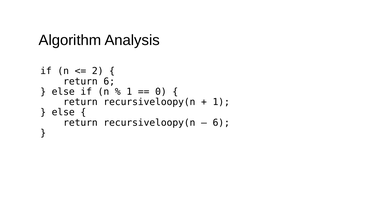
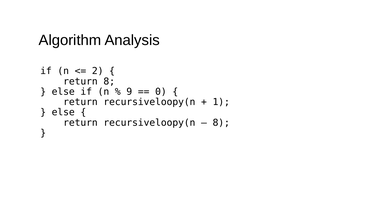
return 6: 6 -> 8 (109, 81)
1: 1 -> 9 (129, 92)
6: 6 -> 8 (221, 123)
